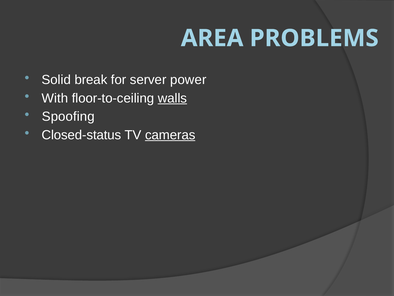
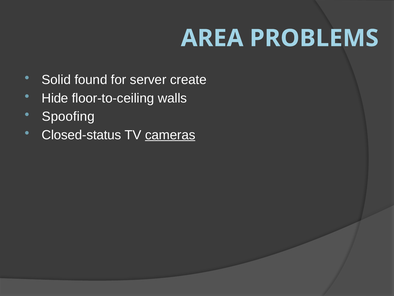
break: break -> found (91, 80)
power: power -> create (188, 80)
With: With -> Hide (55, 98)
walls underline: present -> none (172, 98)
